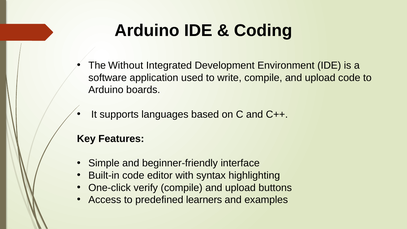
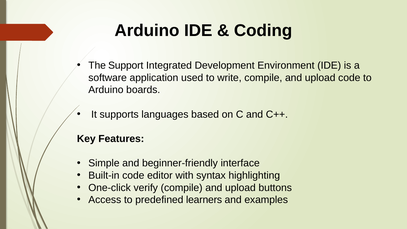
Without: Without -> Support (126, 66)
